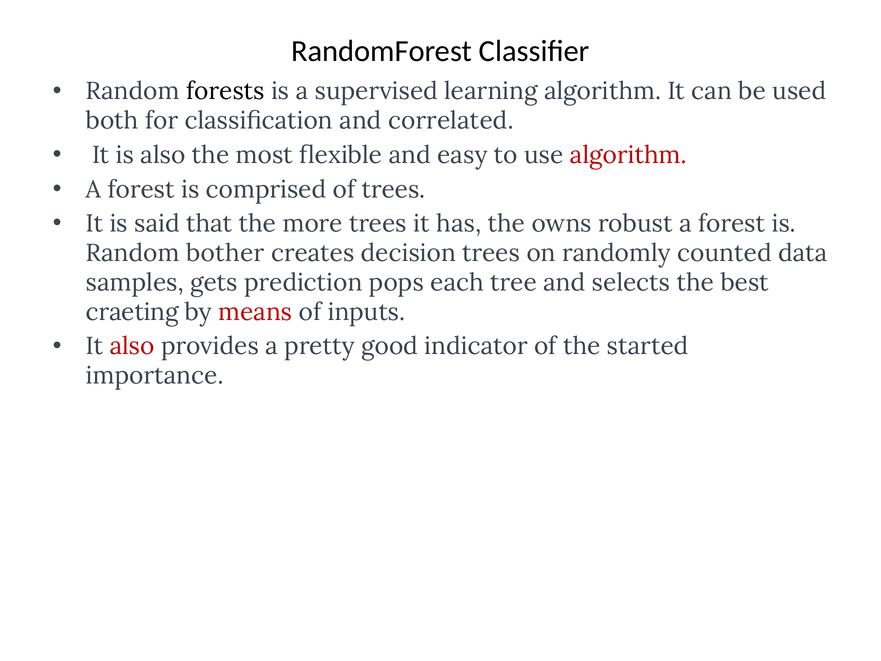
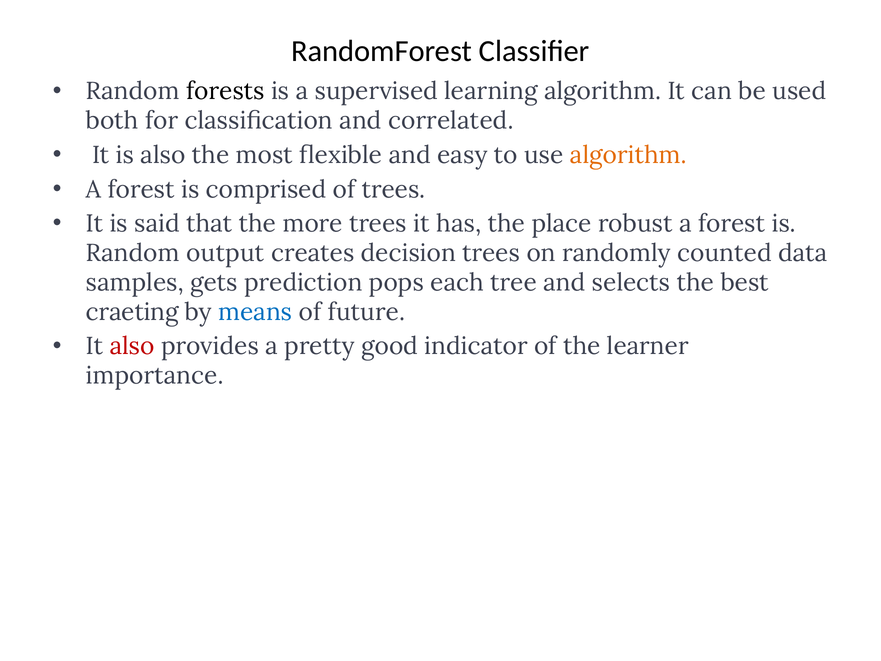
algorithm colour: red -> orange (628, 155)
owns: owns -> place (562, 224)
bother: bother -> output (225, 253)
means colour: red -> blue (255, 312)
inputs: inputs -> future (366, 312)
started: started -> learner (648, 346)
